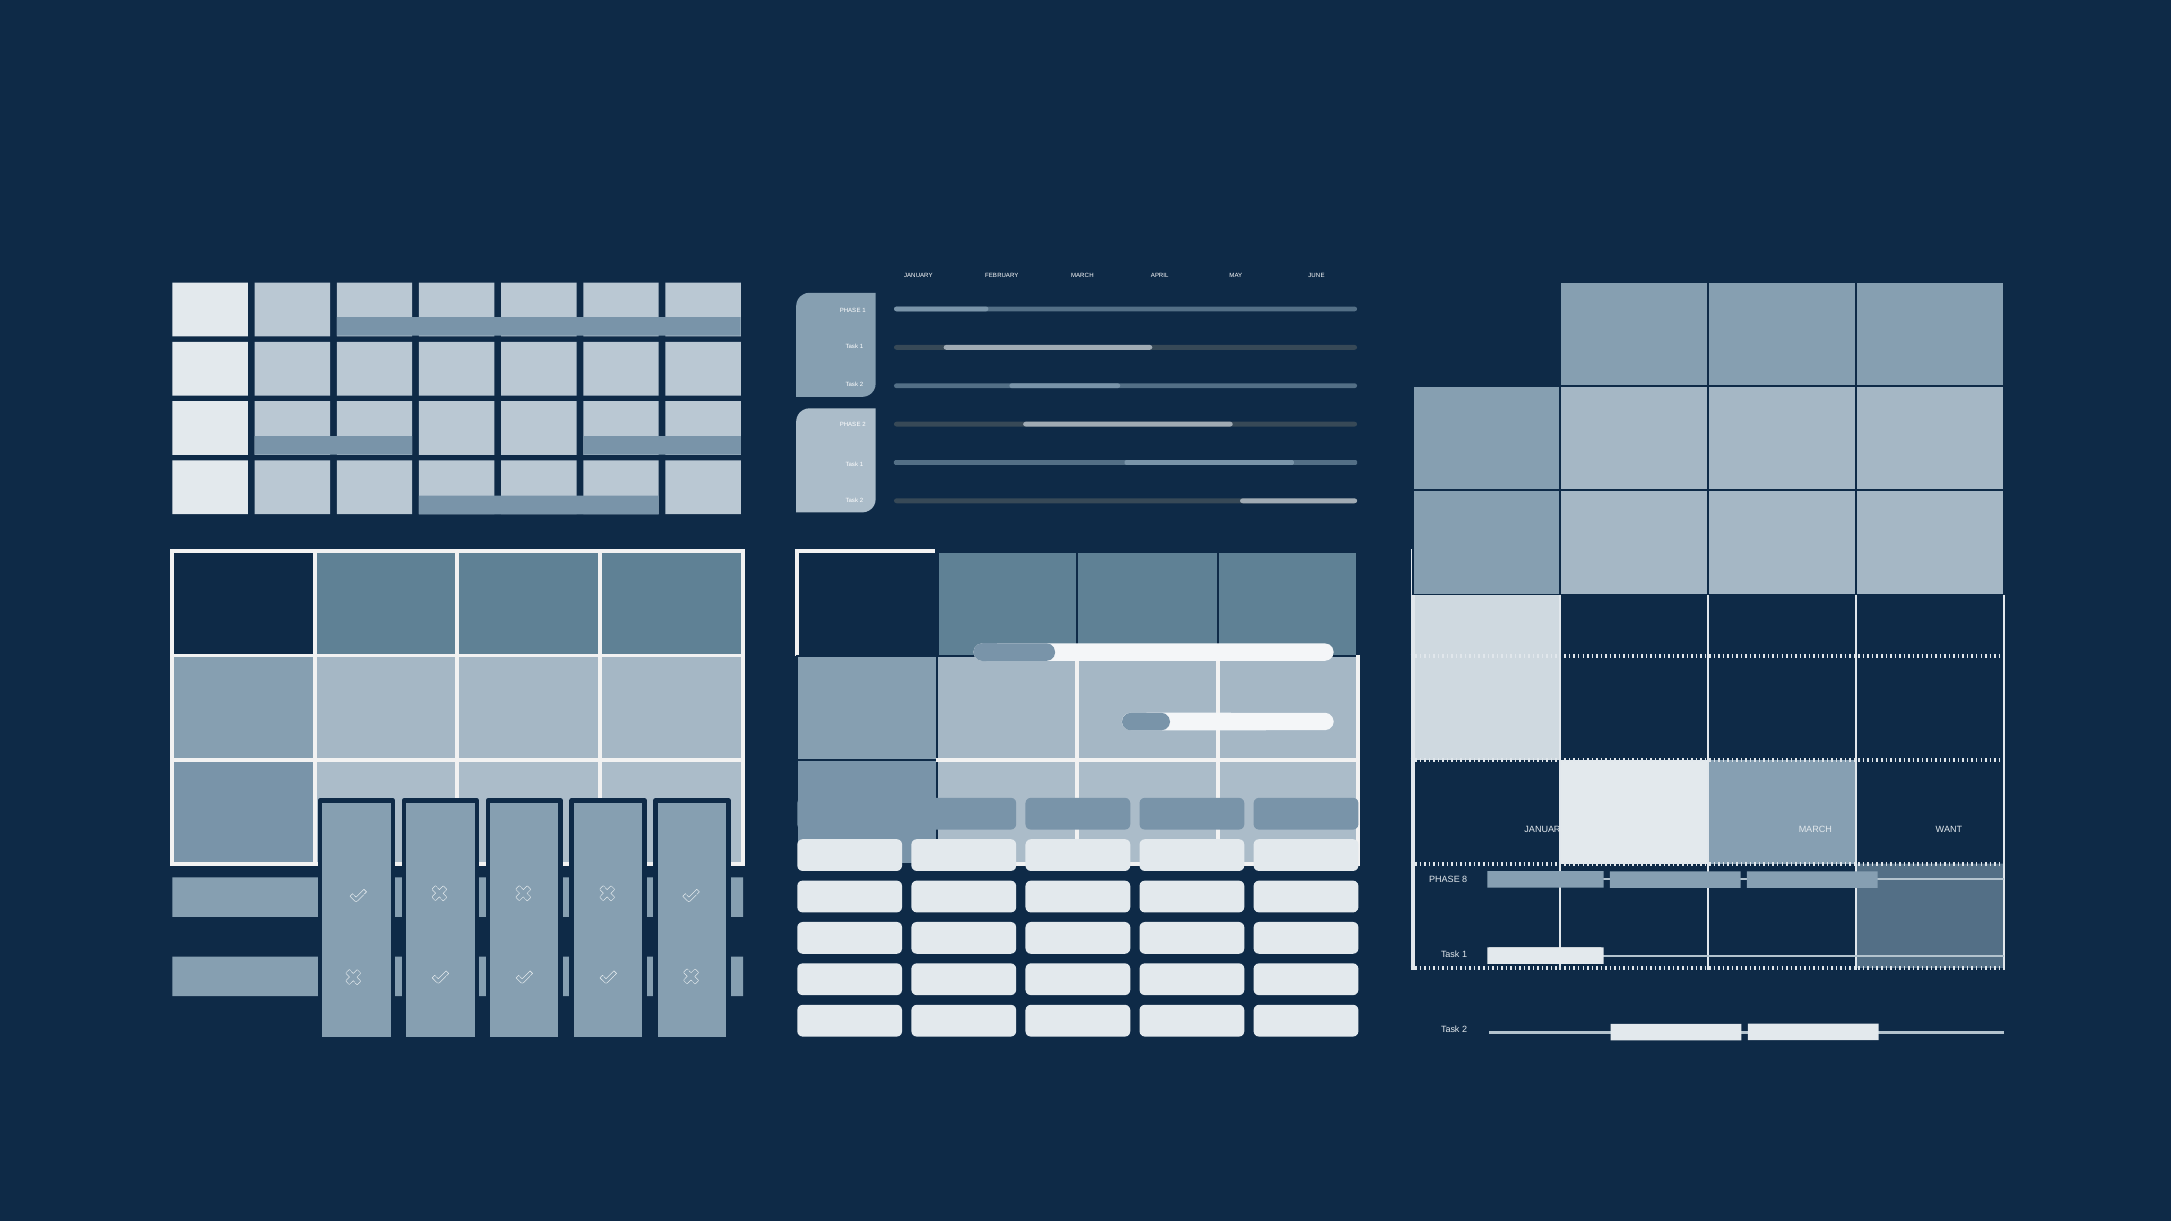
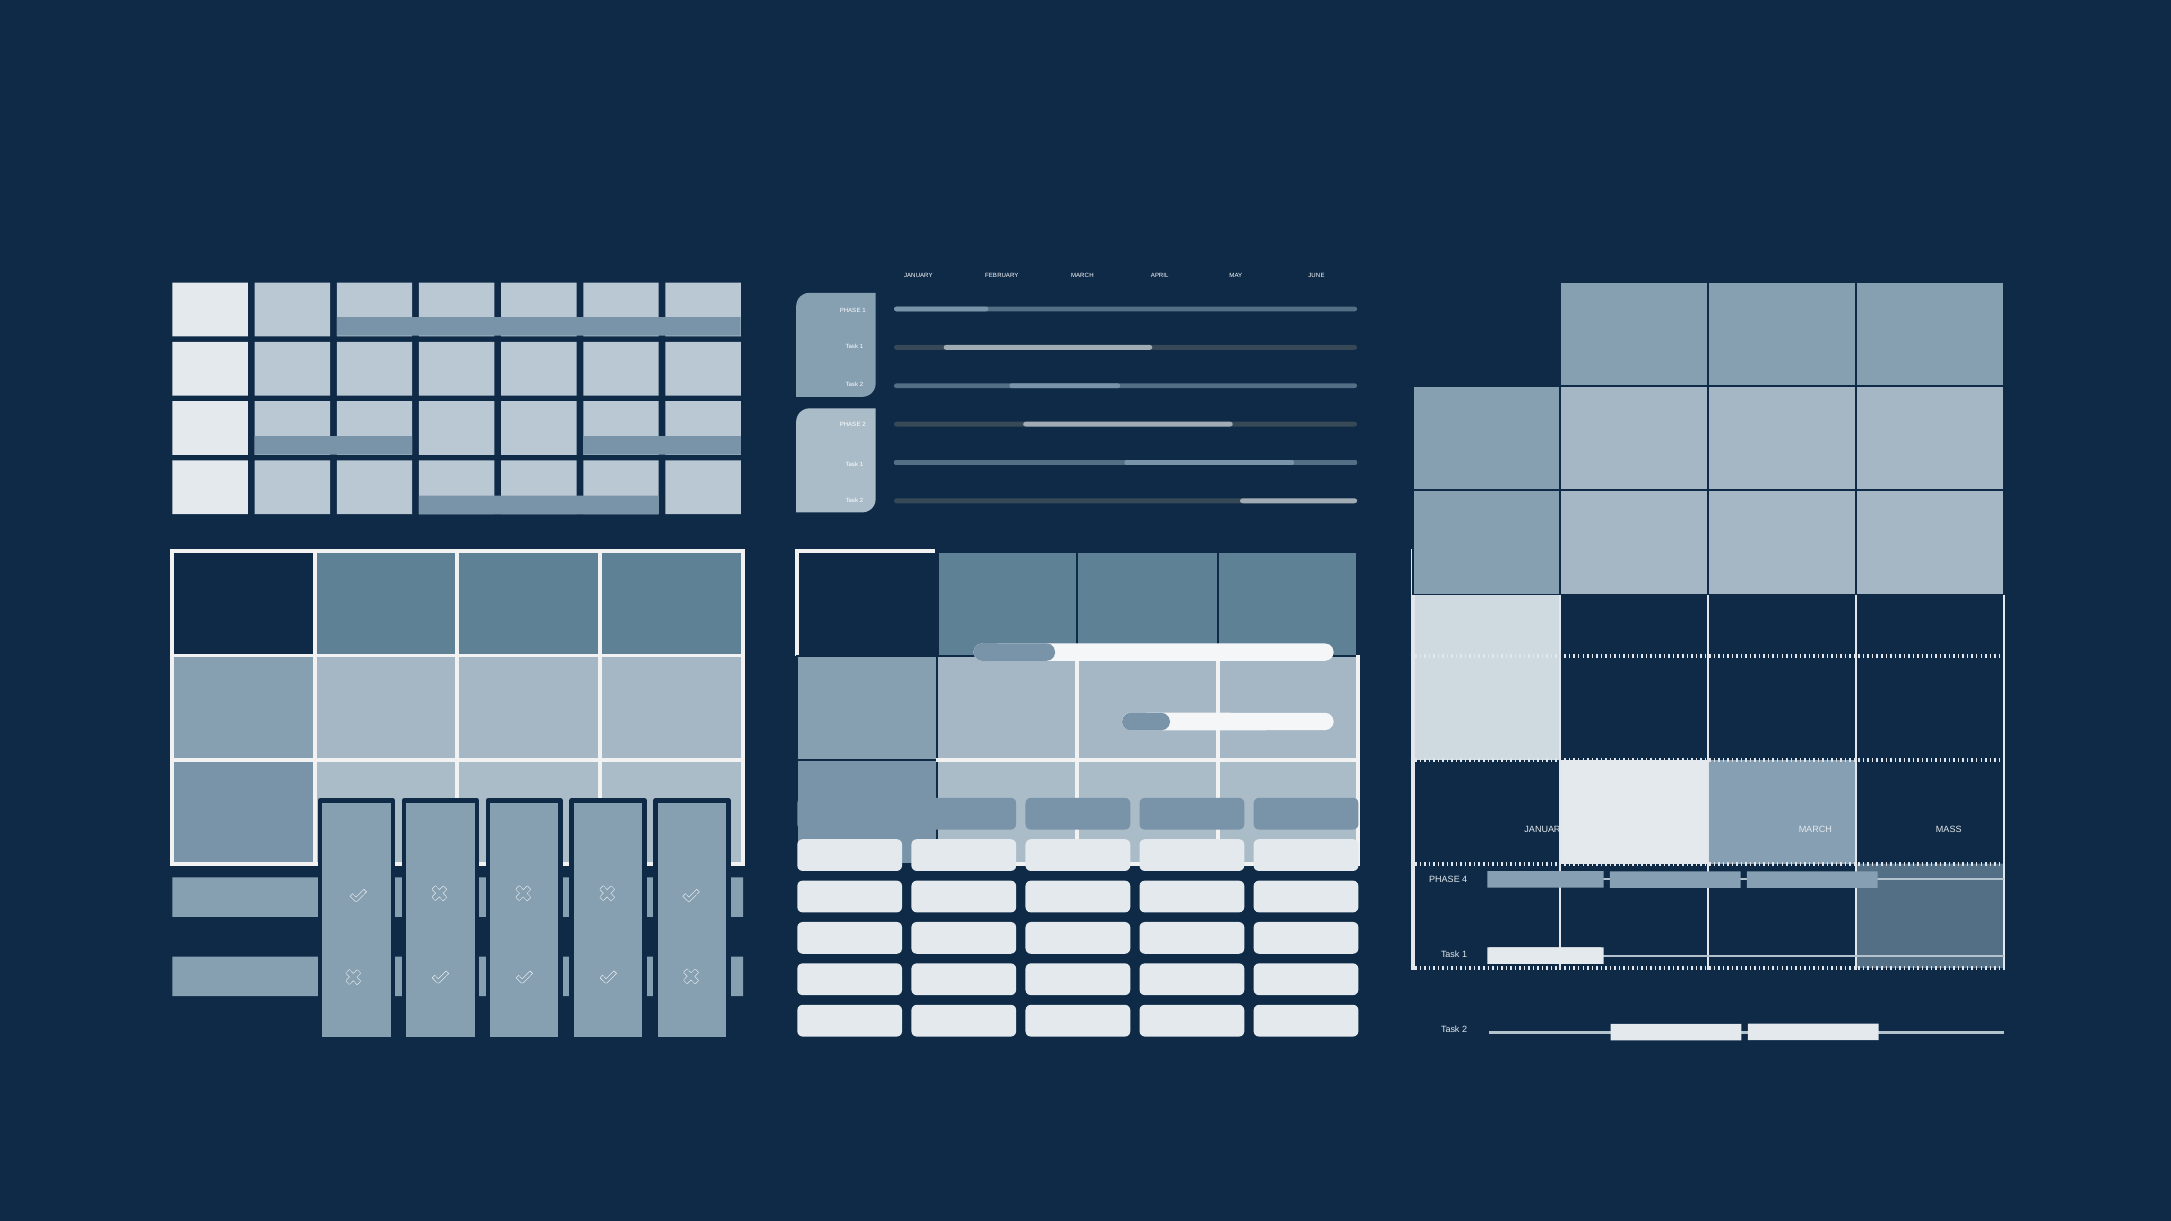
WANT: WANT -> MASS (1949, 830)
8: 8 -> 4 (1465, 880)
